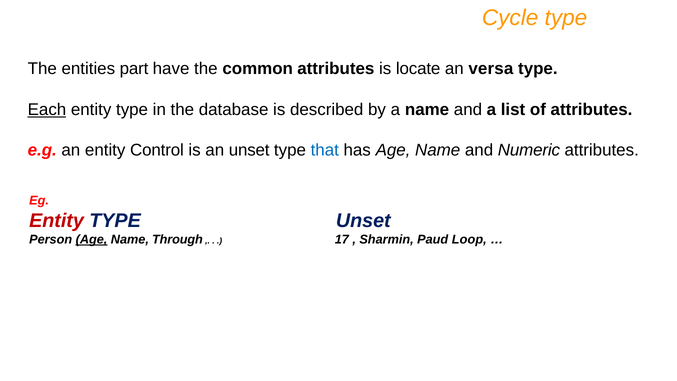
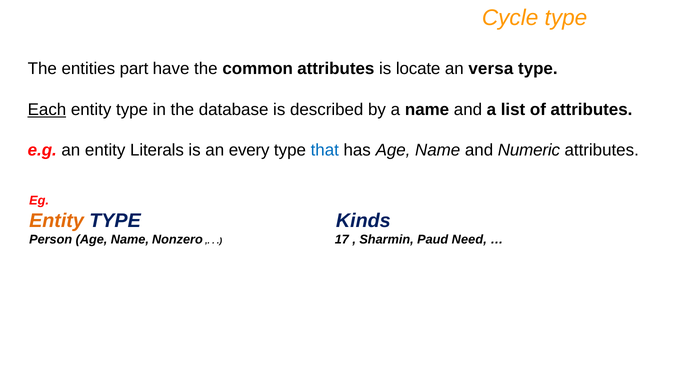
Control: Control -> Literals (157, 150)
an unset: unset -> every (249, 150)
Entity colour: red -> orange (57, 221)
TYPE Unset: Unset -> Kinds (363, 221)
Age underline: present -> none (92, 240)
Through: Through -> Nonzero (177, 240)
Loop: Loop -> Need (469, 240)
